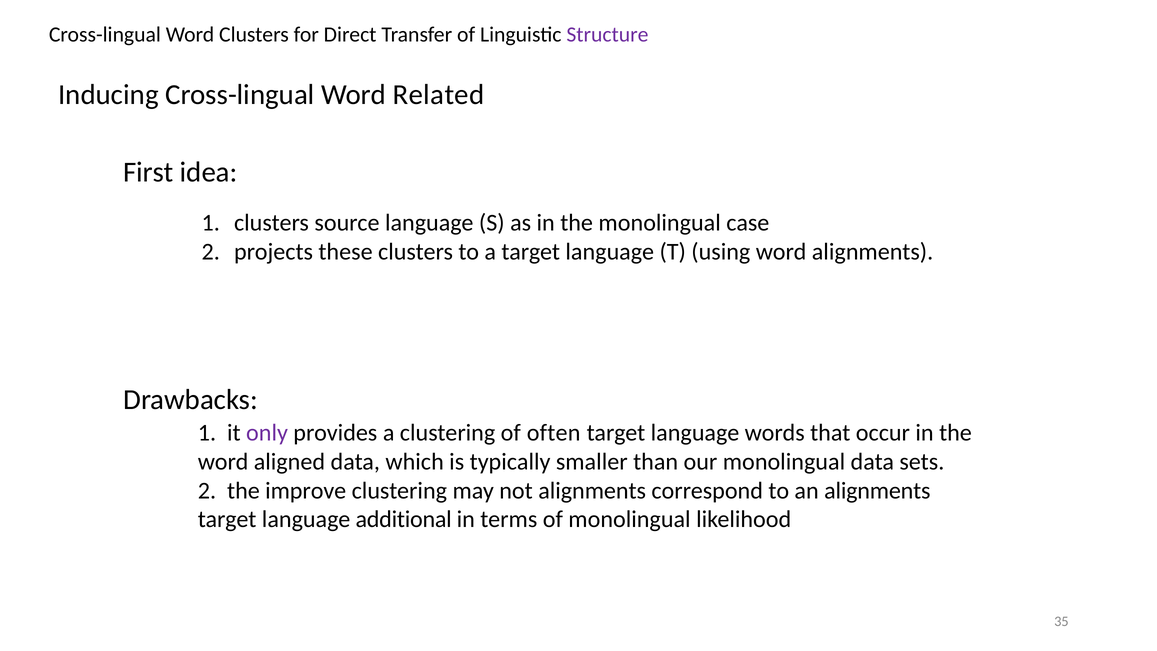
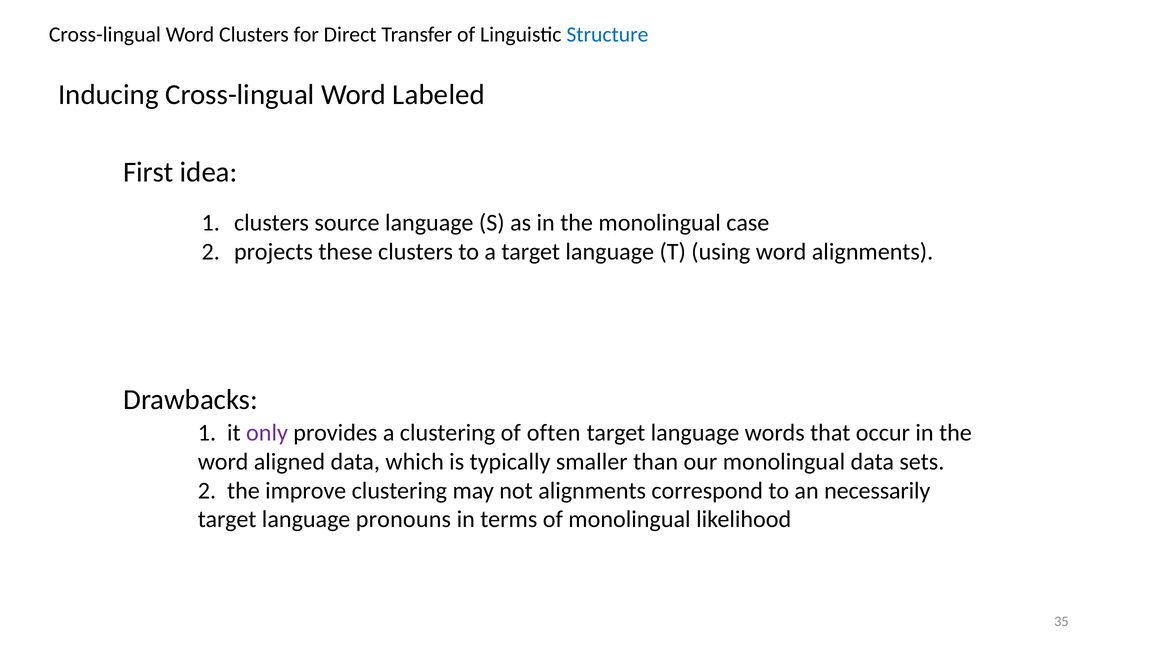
Structure colour: purple -> blue (607, 35)
Related: Related -> Labeled (439, 95)
an alignments: alignments -> necessarily (877, 490)
additional: additional -> pronouns (403, 519)
